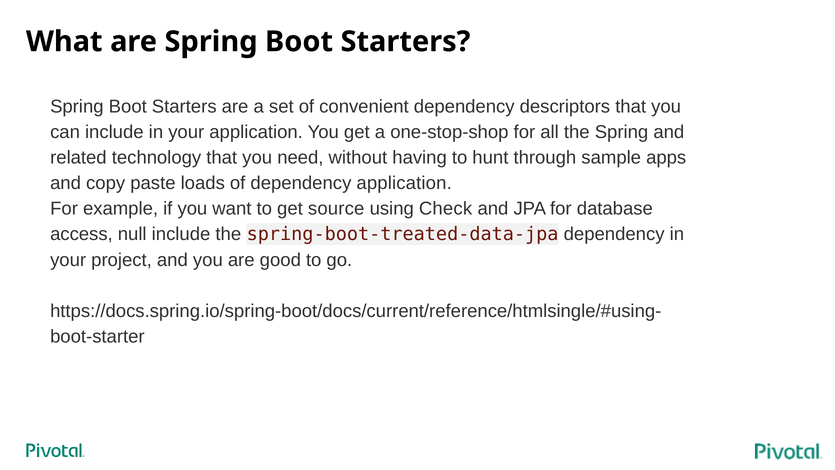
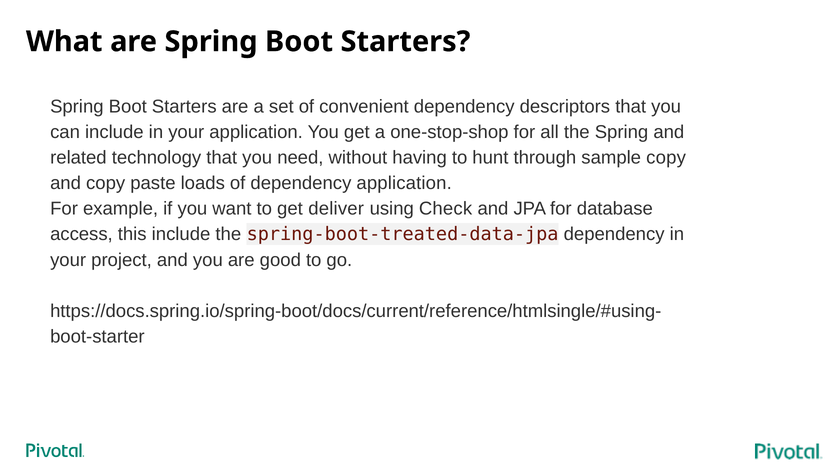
sample apps: apps -> copy (666, 157)
source: source -> deliver (336, 209)
null: null -> this (132, 234)
